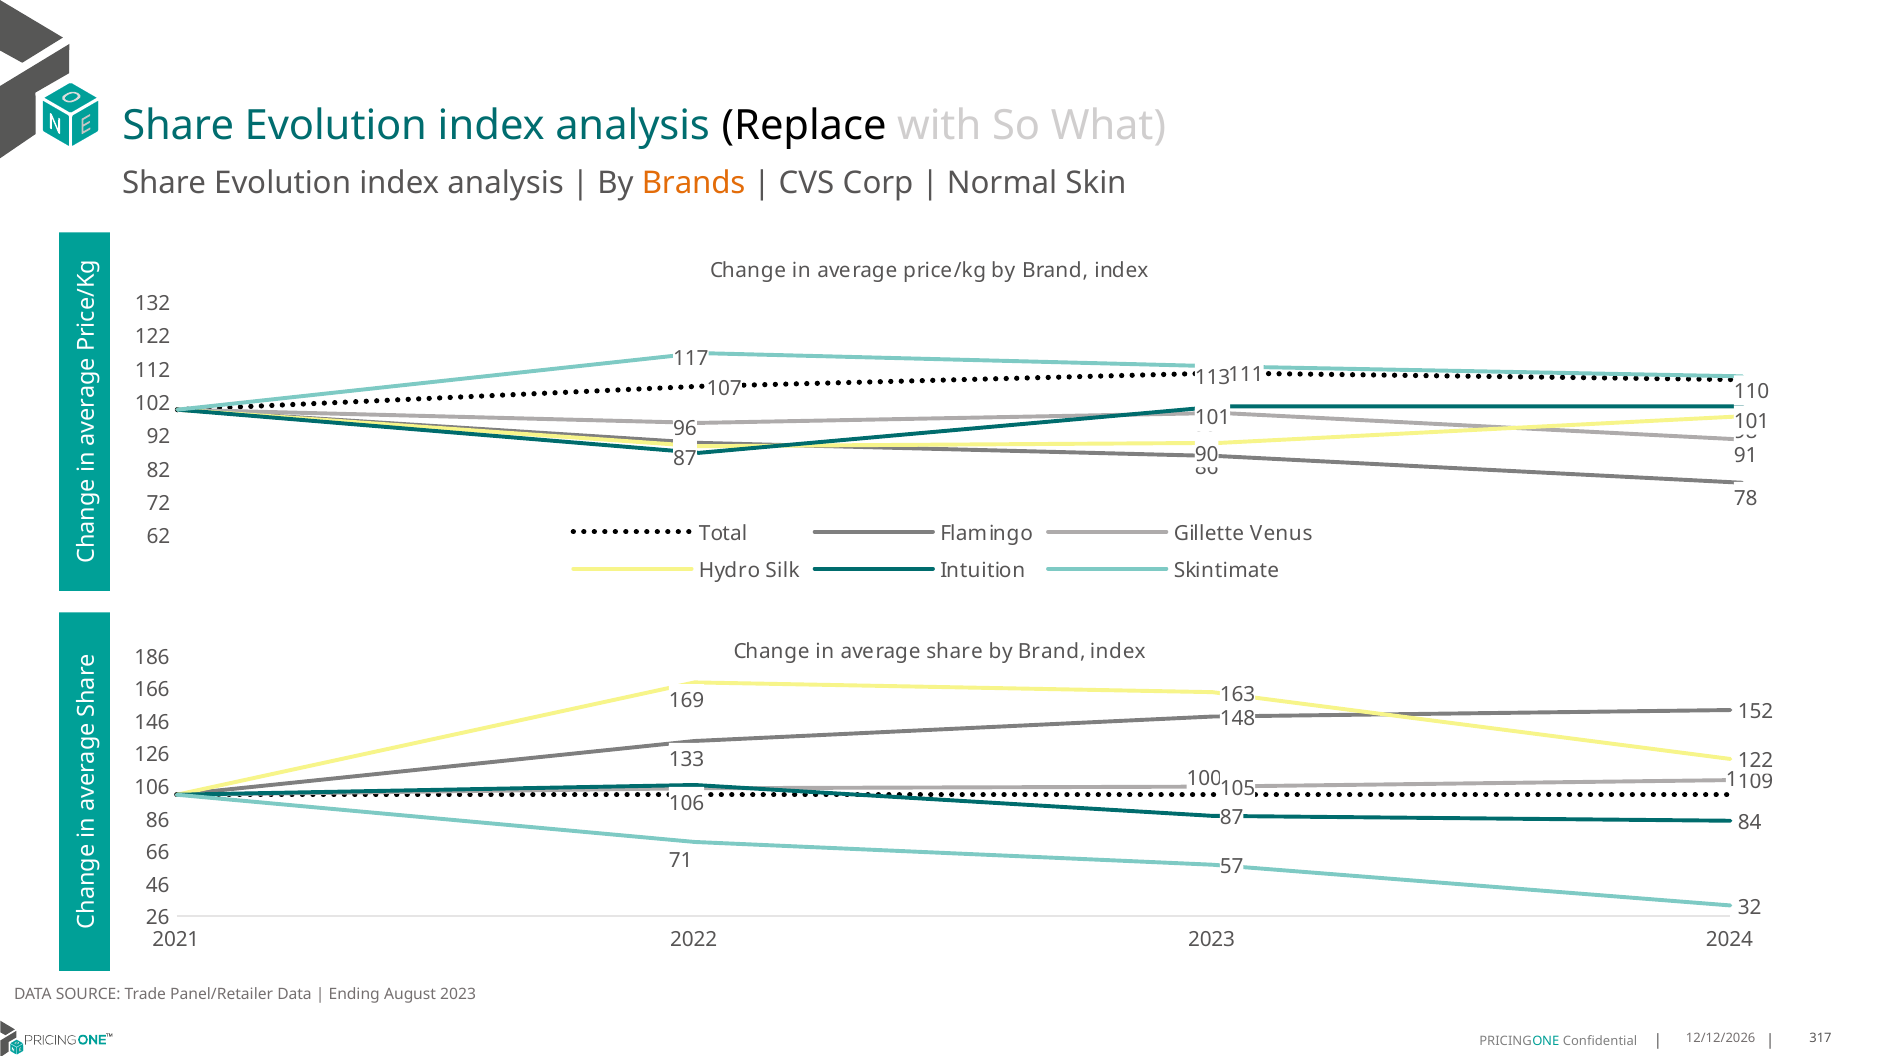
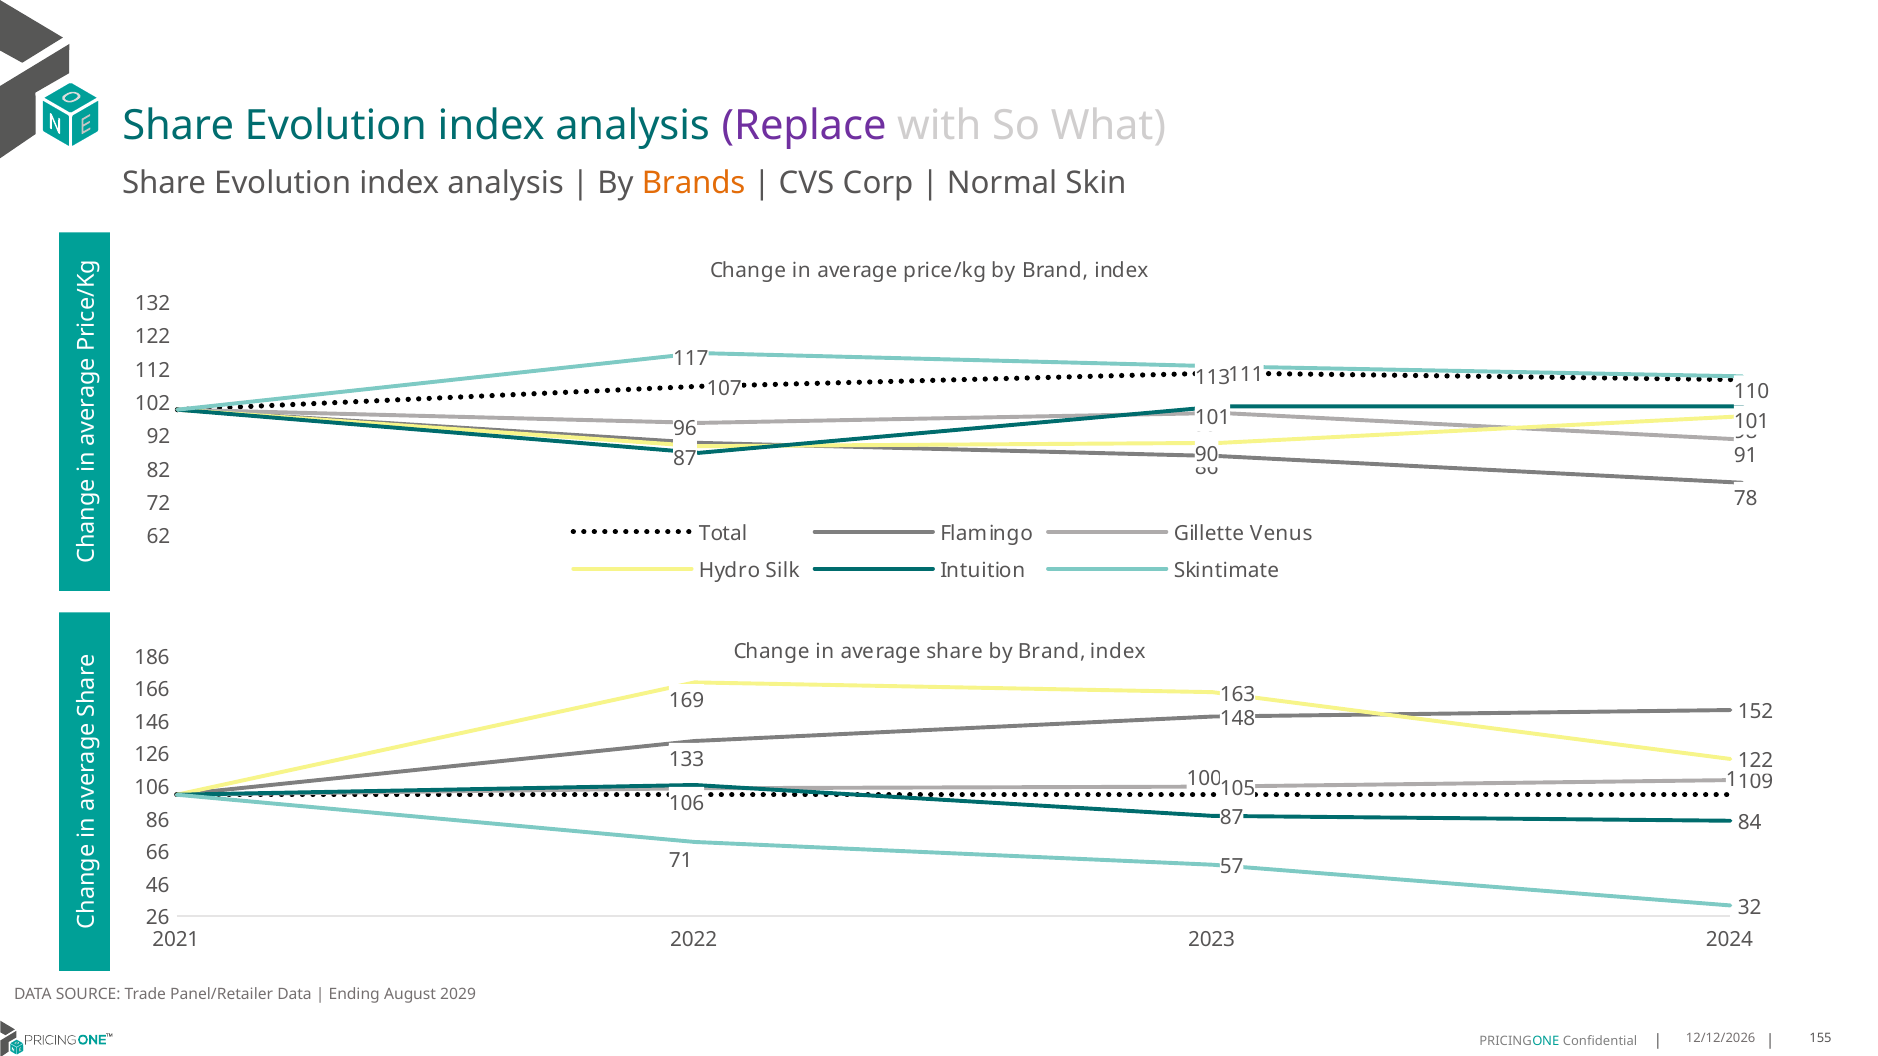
Replace colour: black -> purple (804, 126)
August 2023: 2023 -> 2029 (458, 995)
317: 317 -> 155 (1820, 1039)
